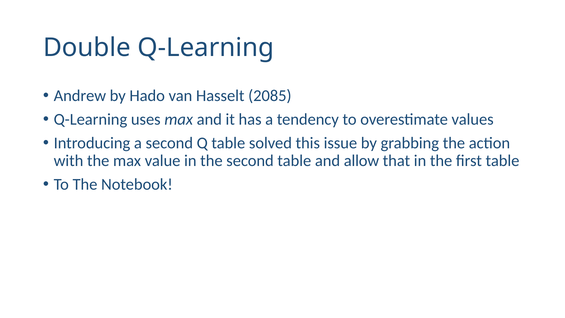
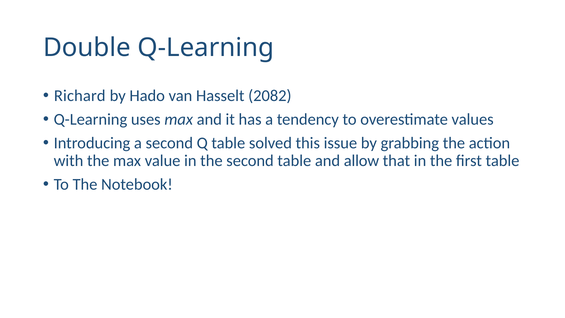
Andrew: Andrew -> Richard (80, 96)
2085: 2085 -> 2082 (270, 96)
